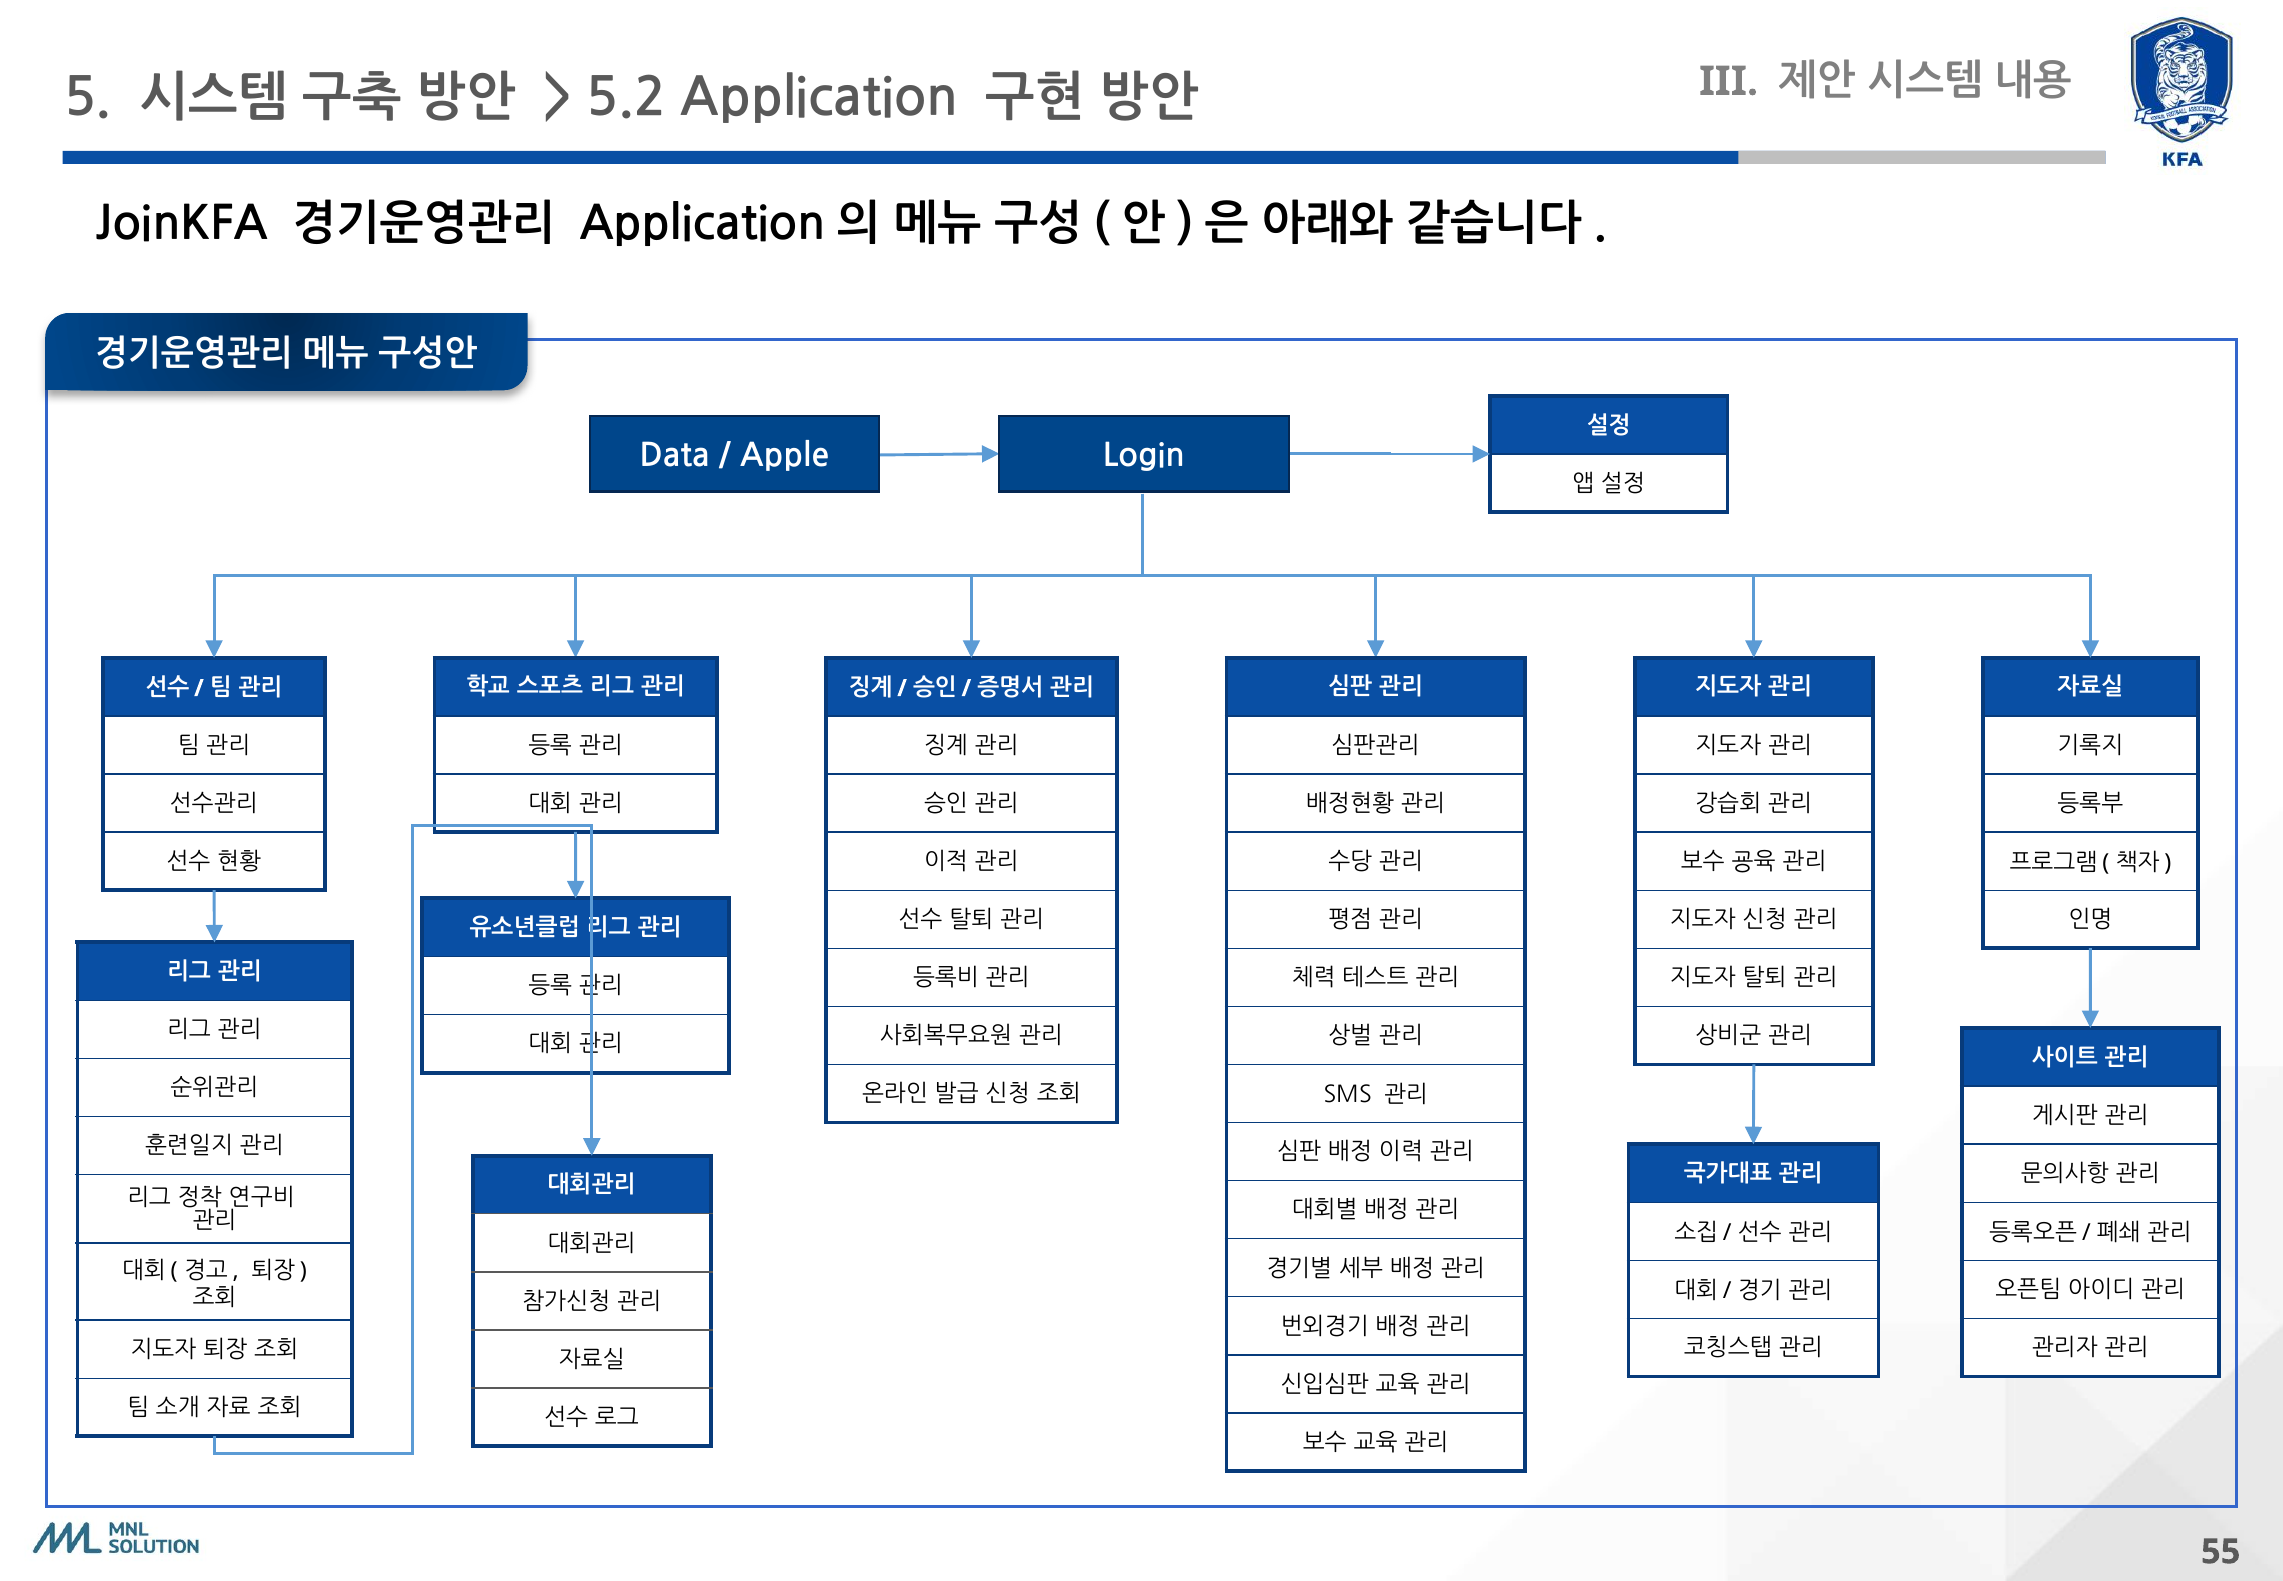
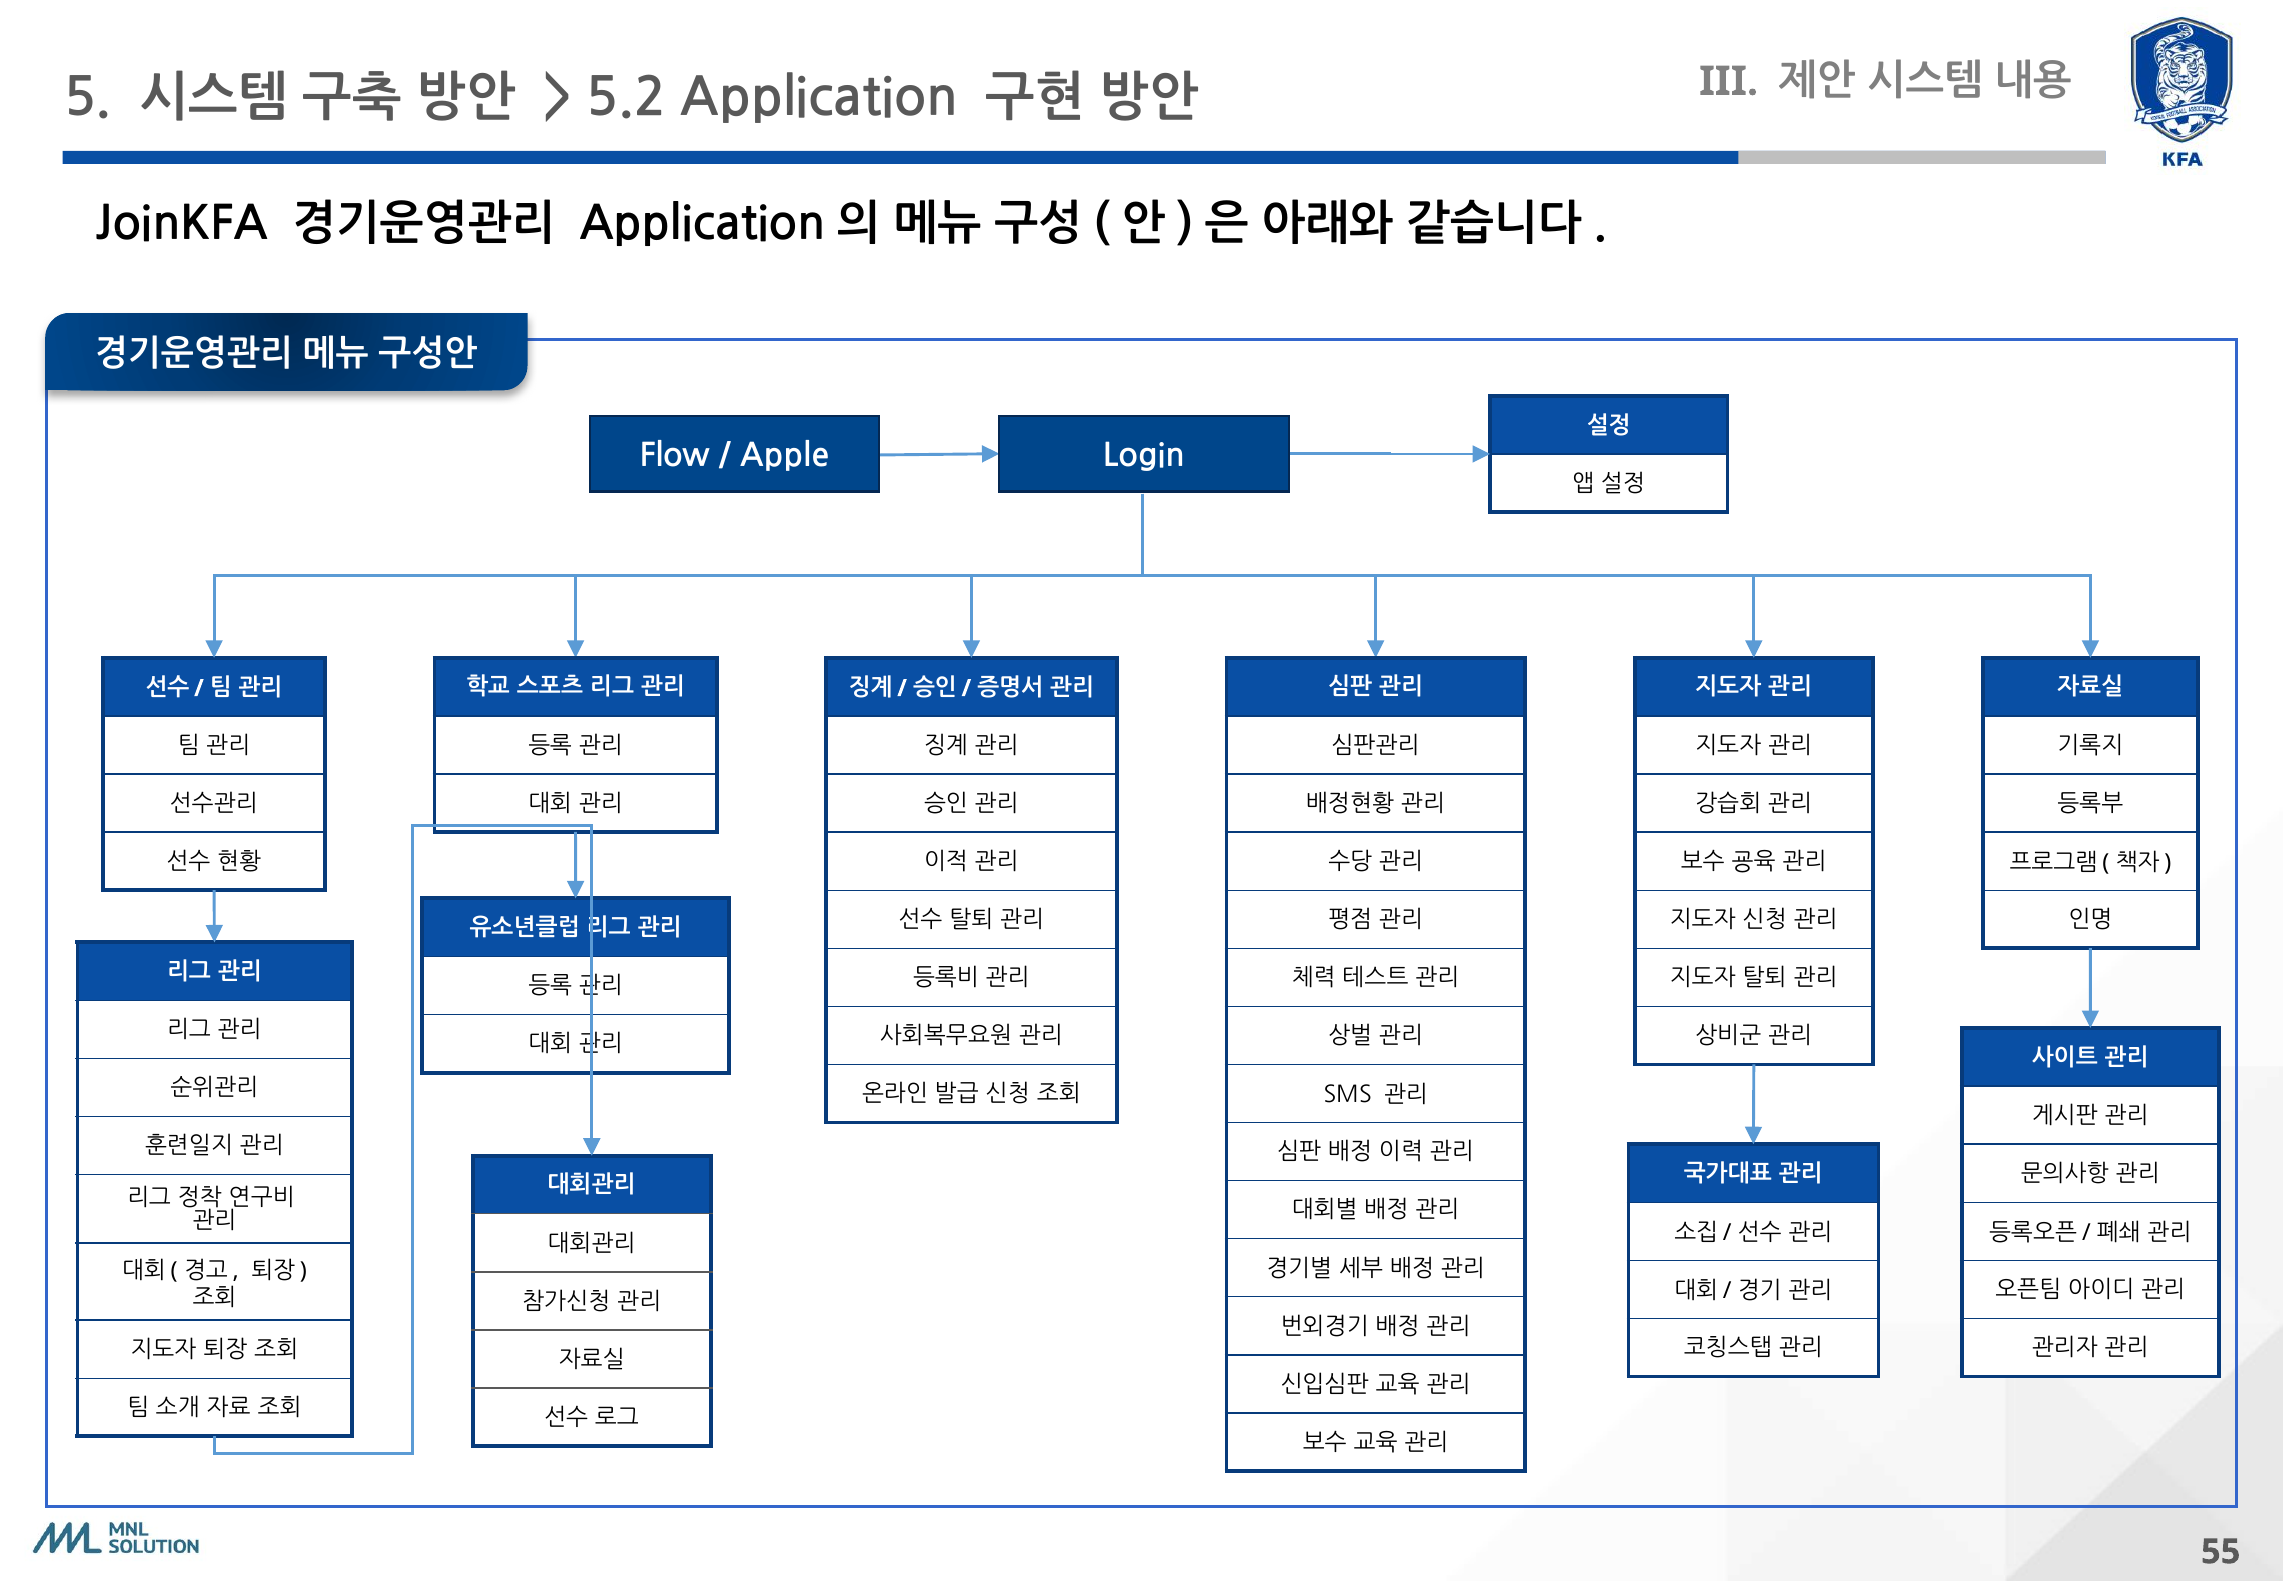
Data: Data -> Flow (675, 456)
